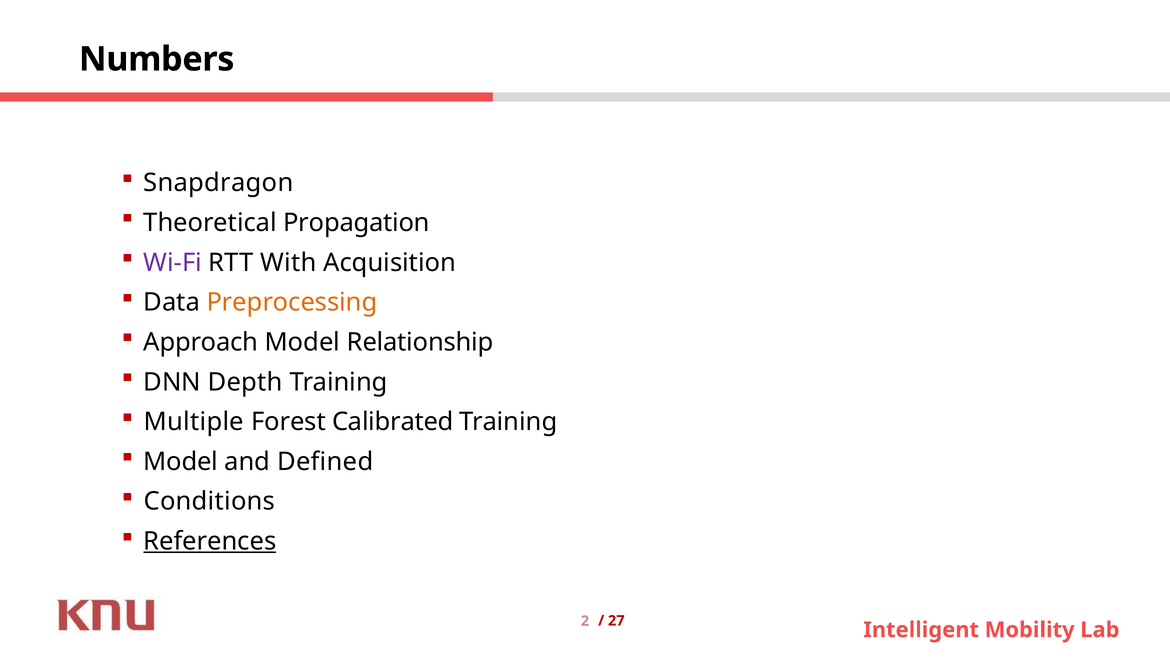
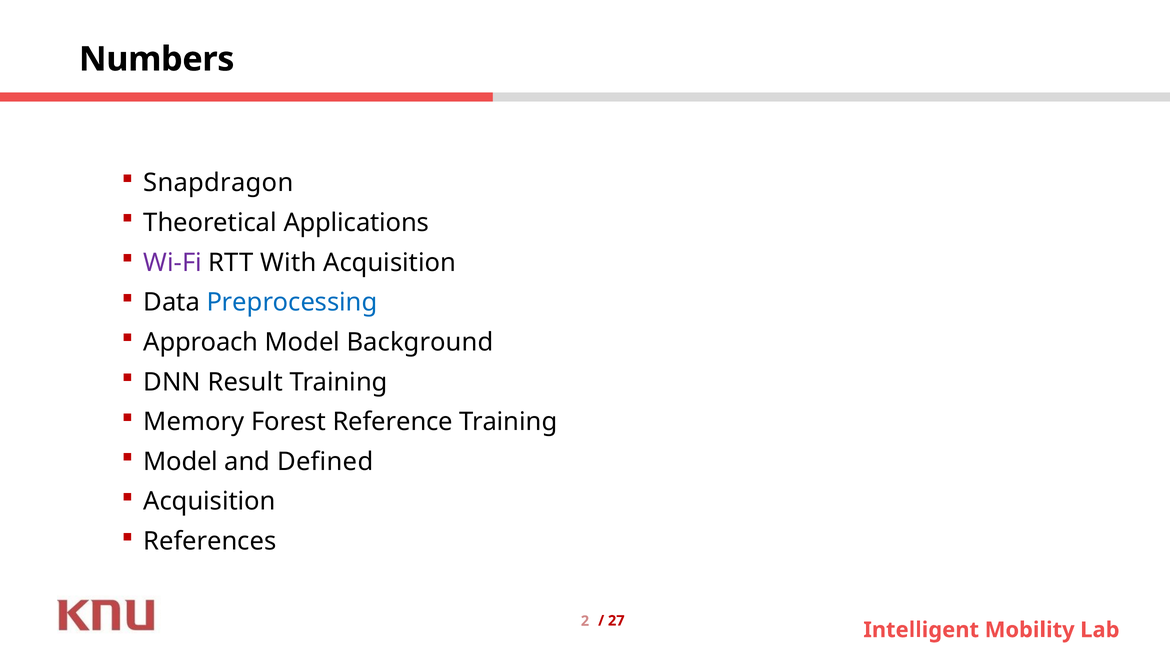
Propagation: Propagation -> Applications (356, 223)
Preprocessing colour: orange -> blue (292, 302)
Relationship: Relationship -> Background (420, 342)
Depth: Depth -> Result (245, 382)
Multiple: Multiple -> Memory (194, 422)
Calibrated: Calibrated -> Reference (393, 422)
Conditions: Conditions -> Acquisition (210, 502)
References underline: present -> none (210, 541)
